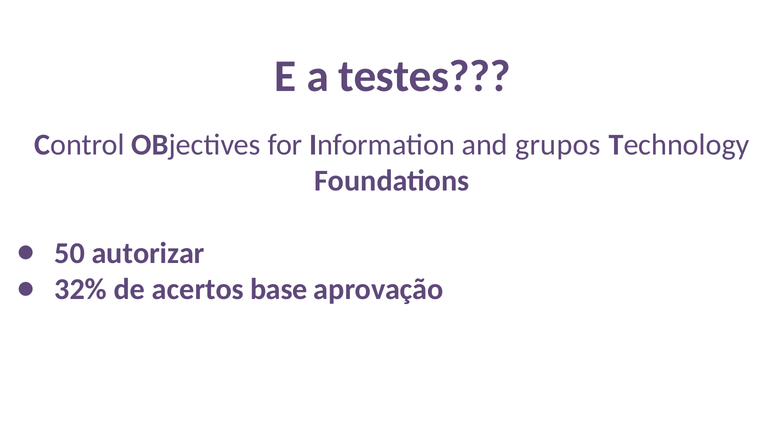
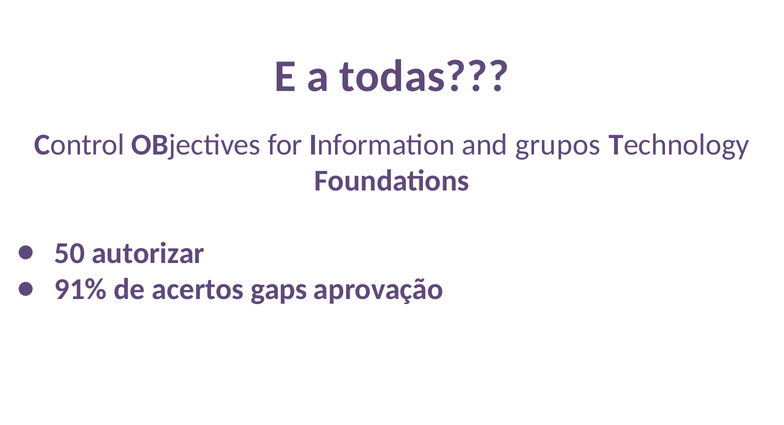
testes: testes -> todas (424, 76)
32%: 32% -> 91% (81, 290)
base: base -> gaps (279, 290)
